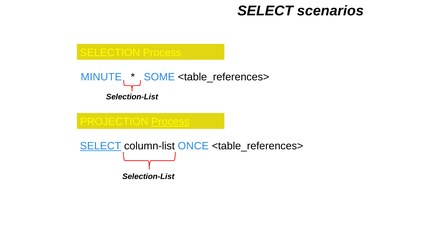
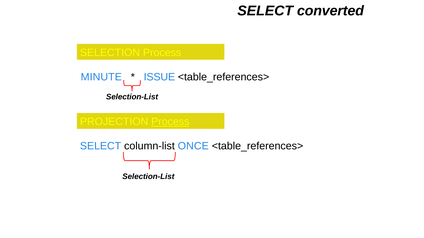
scenarios: scenarios -> converted (330, 11)
SOME: SOME -> ISSUE (159, 77)
SELECT underline: present -> none (101, 146)
